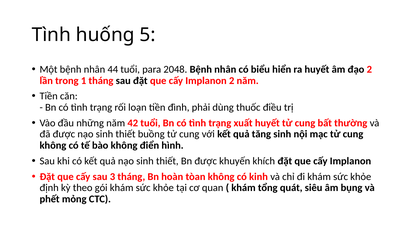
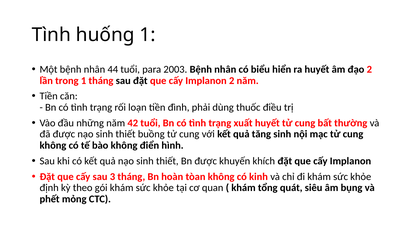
huống 5: 5 -> 1 (148, 35)
2048: 2048 -> 2003 (175, 70)
